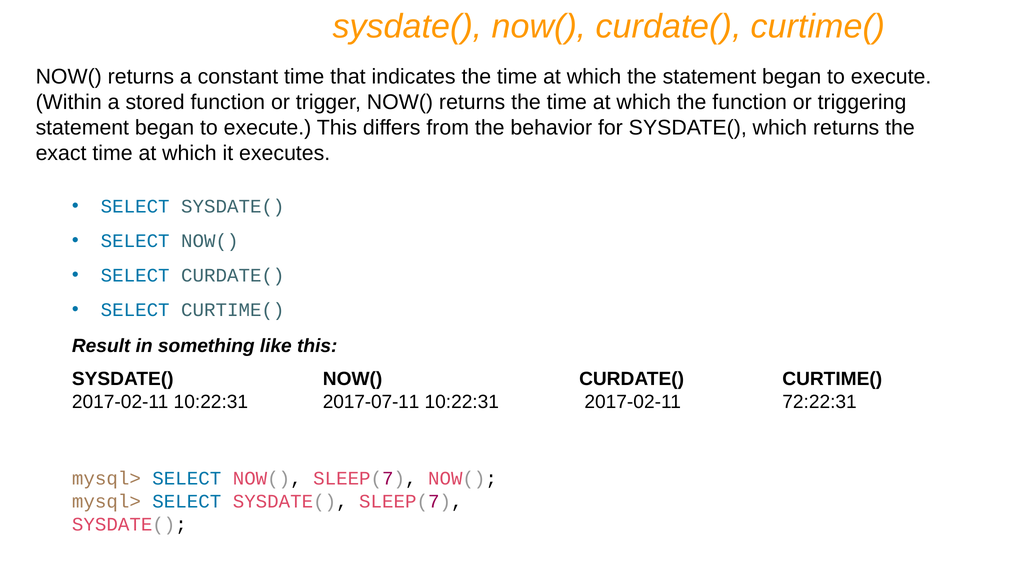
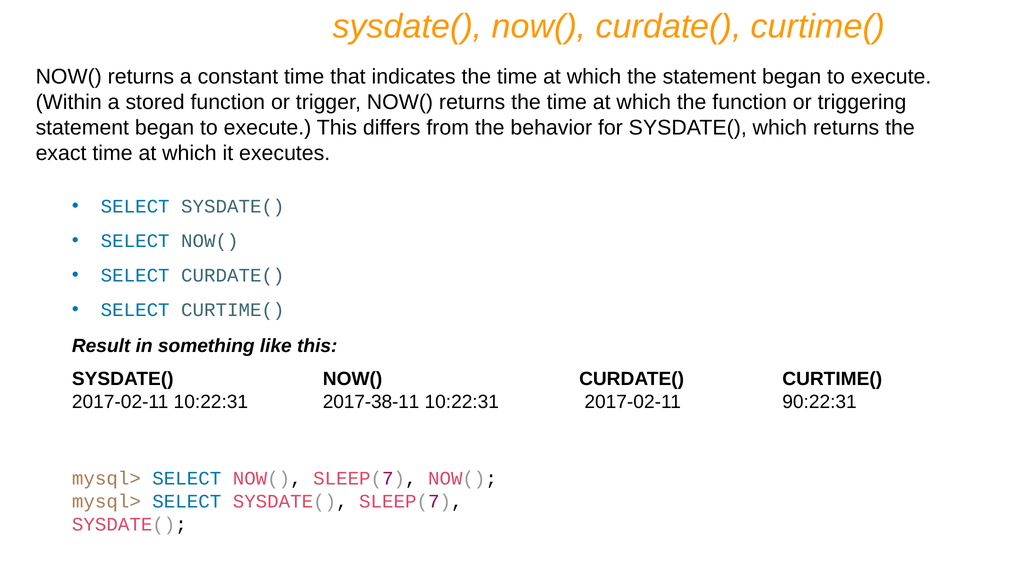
2017-07-11: 2017-07-11 -> 2017-38-11 (371, 402)
72:22:31: 72:22:31 -> 90:22:31 (820, 402)
